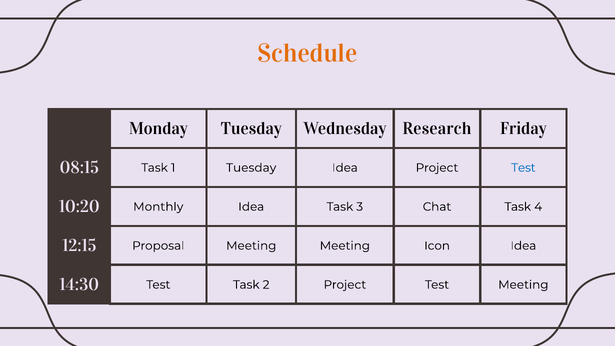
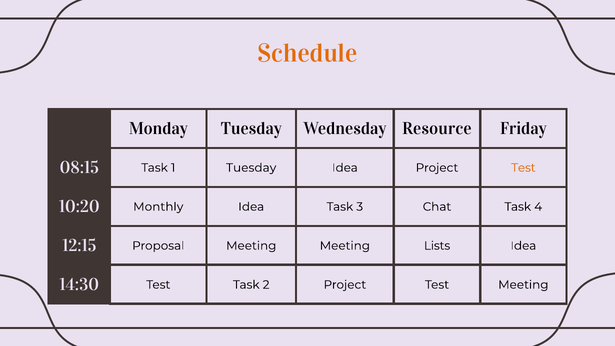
Research: Research -> Resource (437, 128)
Test colour: blue -> orange (523, 168)
Icon: Icon -> Lists (437, 246)
